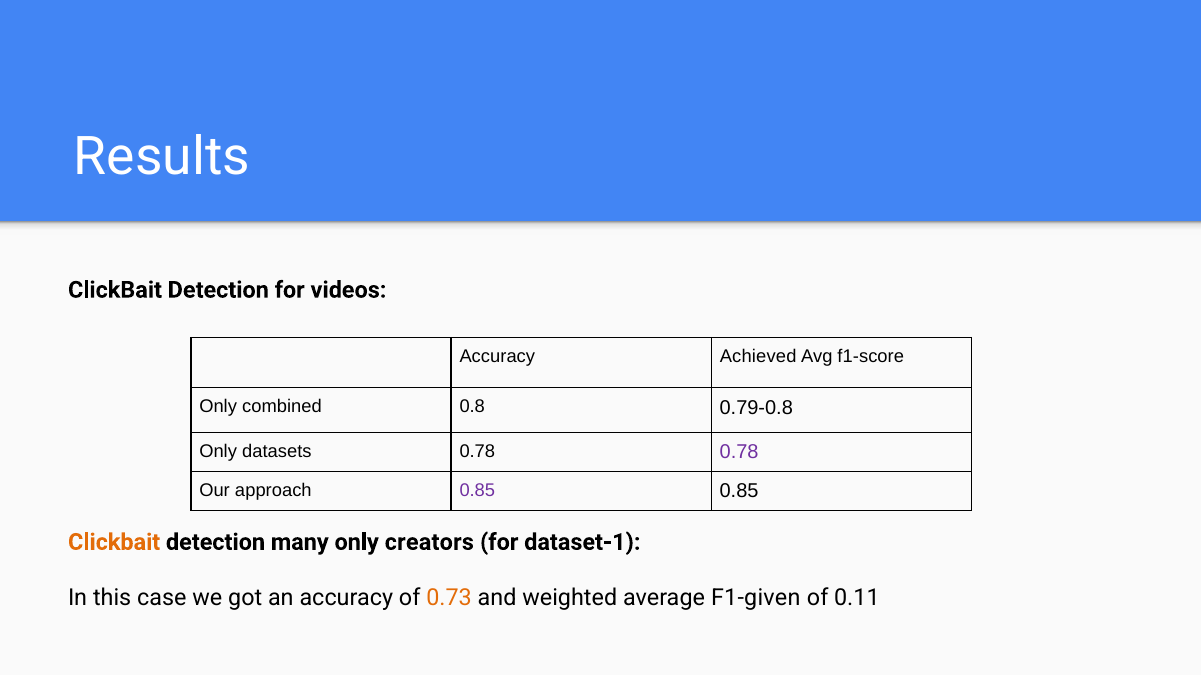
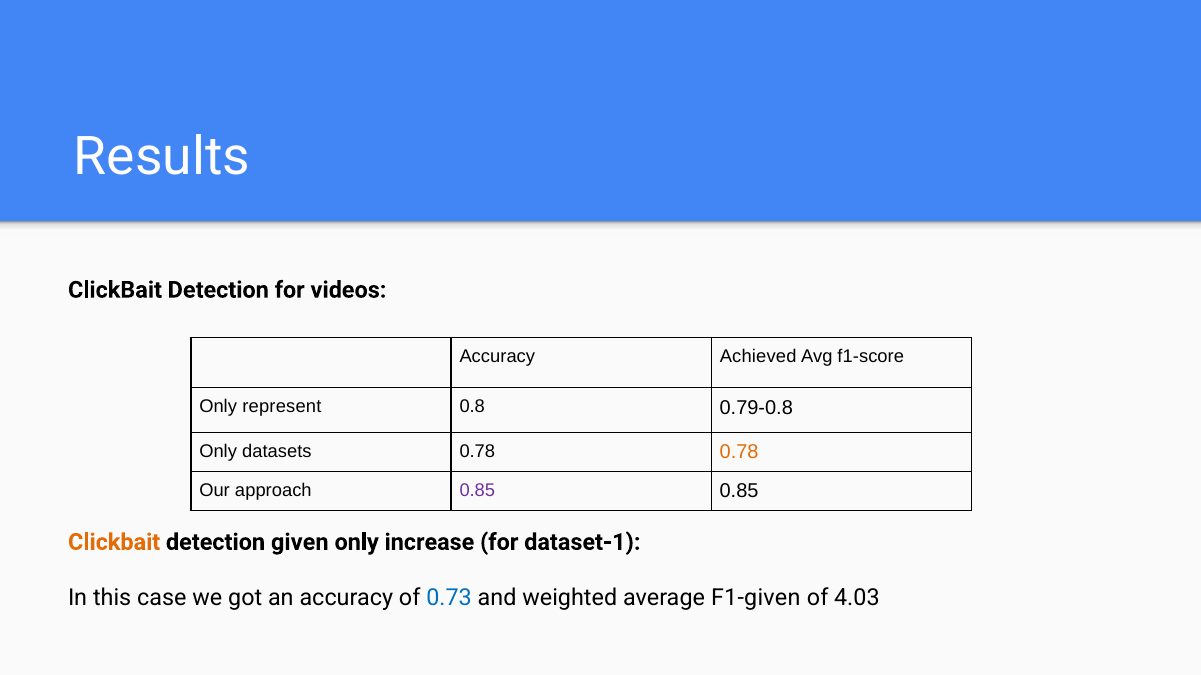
combined: combined -> represent (282, 407)
0.78 colour: purple -> orange (739, 453)
many: many -> given (300, 543)
creators: creators -> increase (429, 543)
0.73 colour: orange -> blue (449, 599)
0.11: 0.11 -> 4.03 (857, 599)
